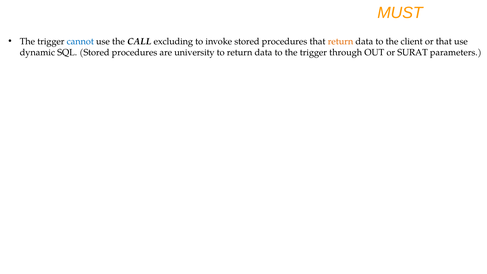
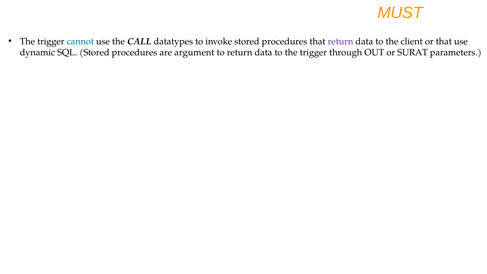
excluding: excluding -> datatypes (173, 41)
return colour: orange -> purple (340, 41)
university: university -> argument (194, 52)
